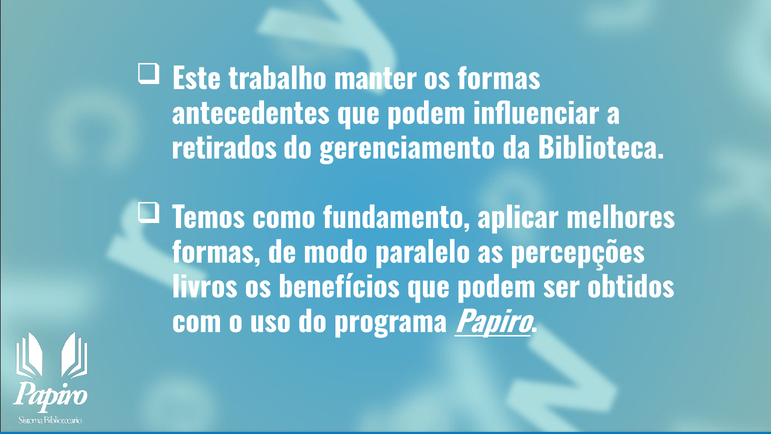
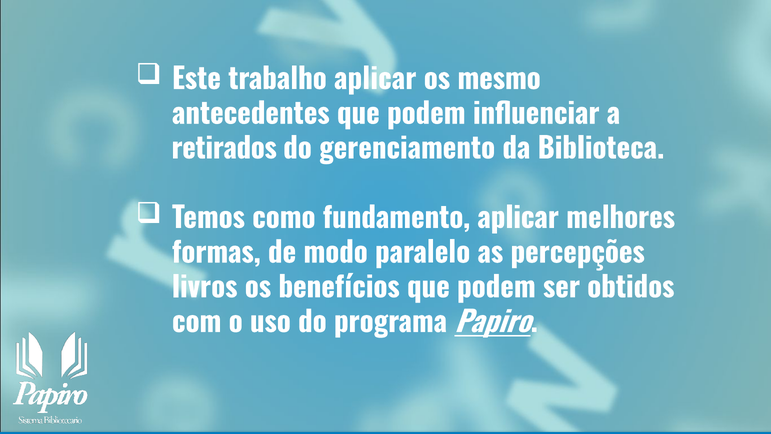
trabalho manter: manter -> aplicar (375, 79)
os formas: formas -> mesmo (499, 79)
